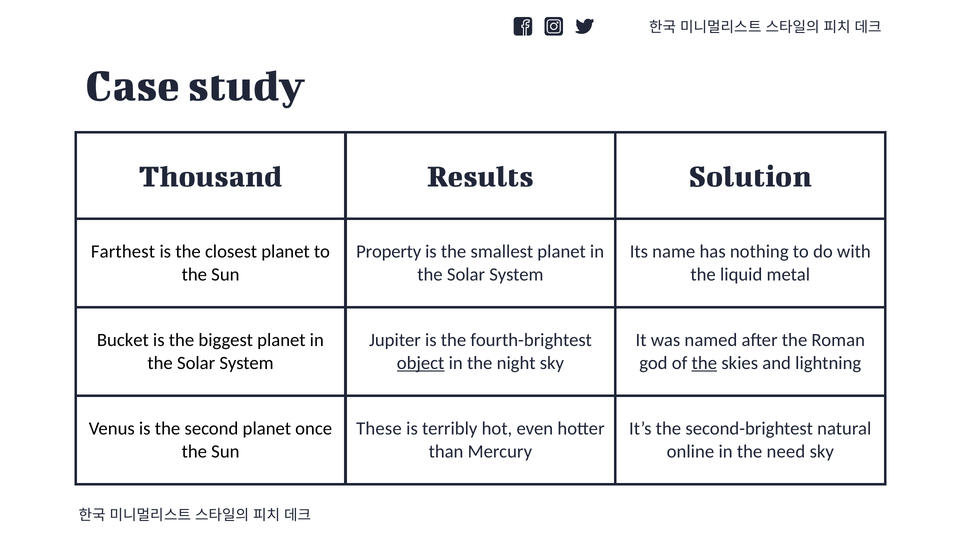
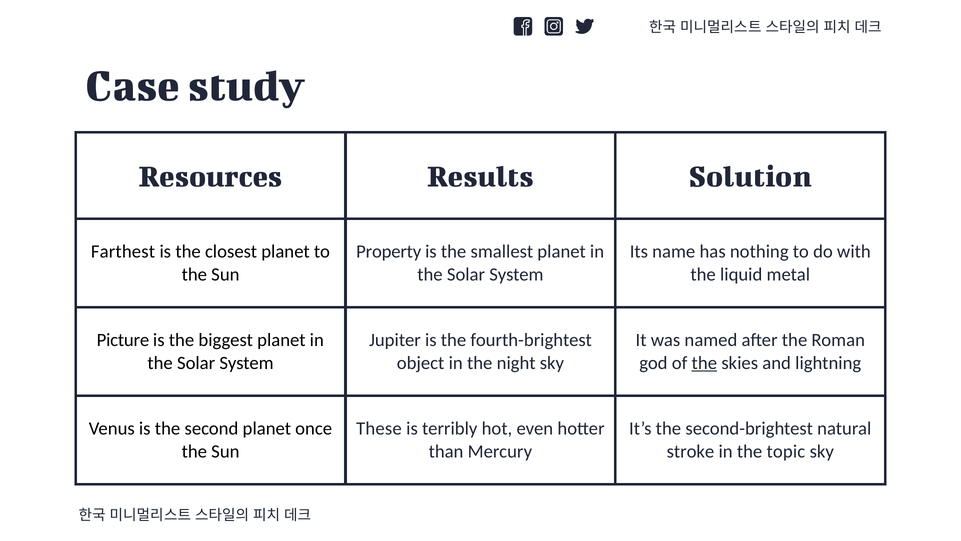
Thousand: Thousand -> Resources (211, 176)
Bucket: Bucket -> Picture (123, 340)
object underline: present -> none (421, 363)
online: online -> stroke (690, 451)
need: need -> topic (786, 451)
